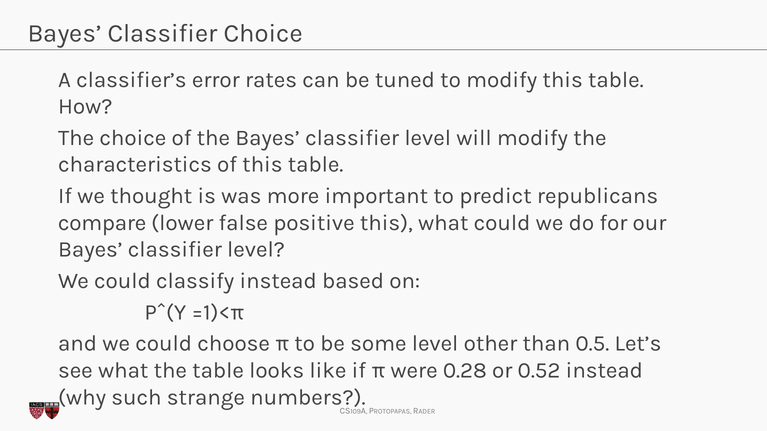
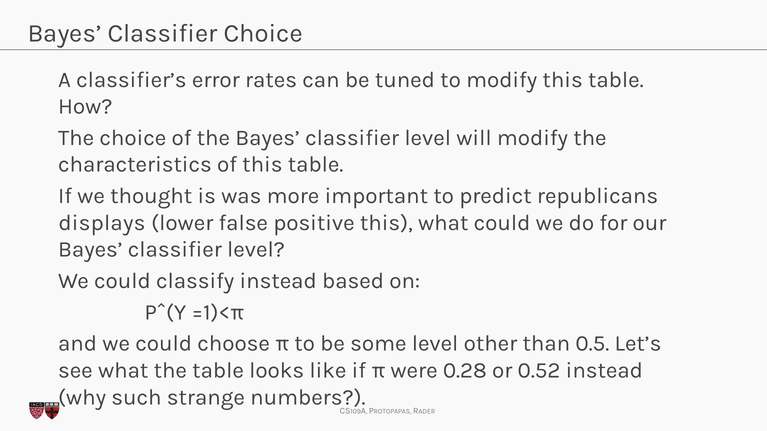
compare: compare -> displays (102, 223)
